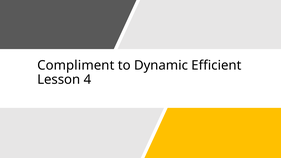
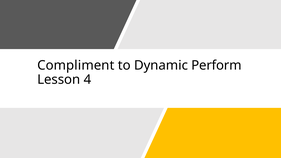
Efficient: Efficient -> Perform (216, 65)
